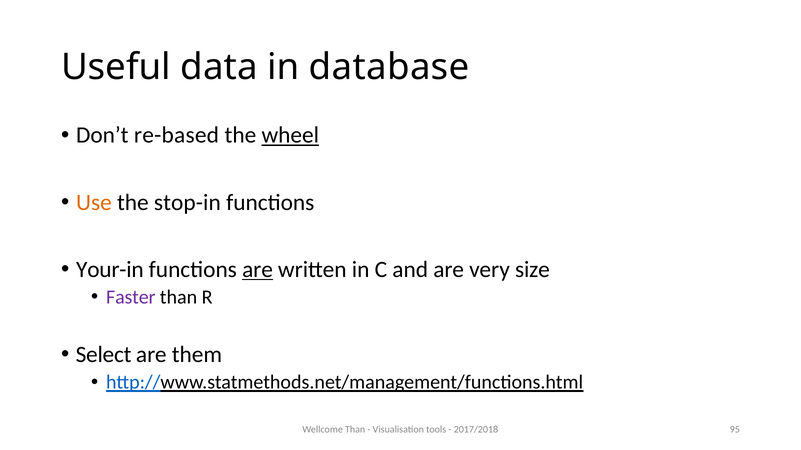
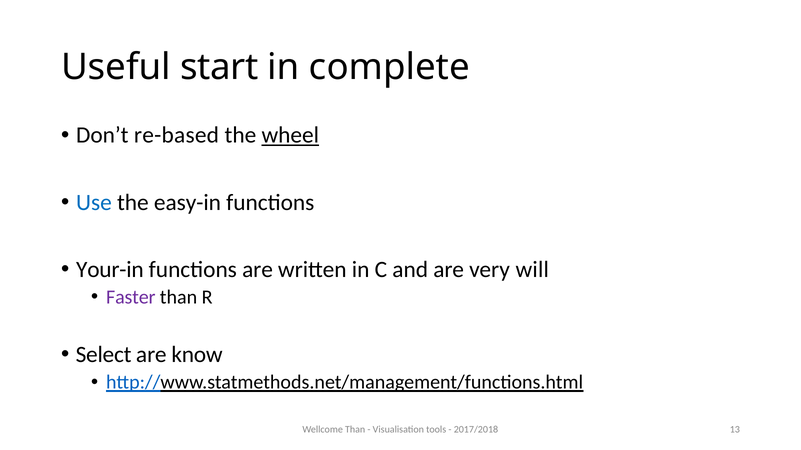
data: data -> start (219, 67)
database: database -> complete (389, 67)
Use colour: orange -> blue (94, 203)
stop-in: stop-in -> easy-in (187, 203)
are underline: present -> none (258, 270)
size: size -> will (532, 270)
them: them -> know (197, 355)
95: 95 -> 13 (735, 430)
